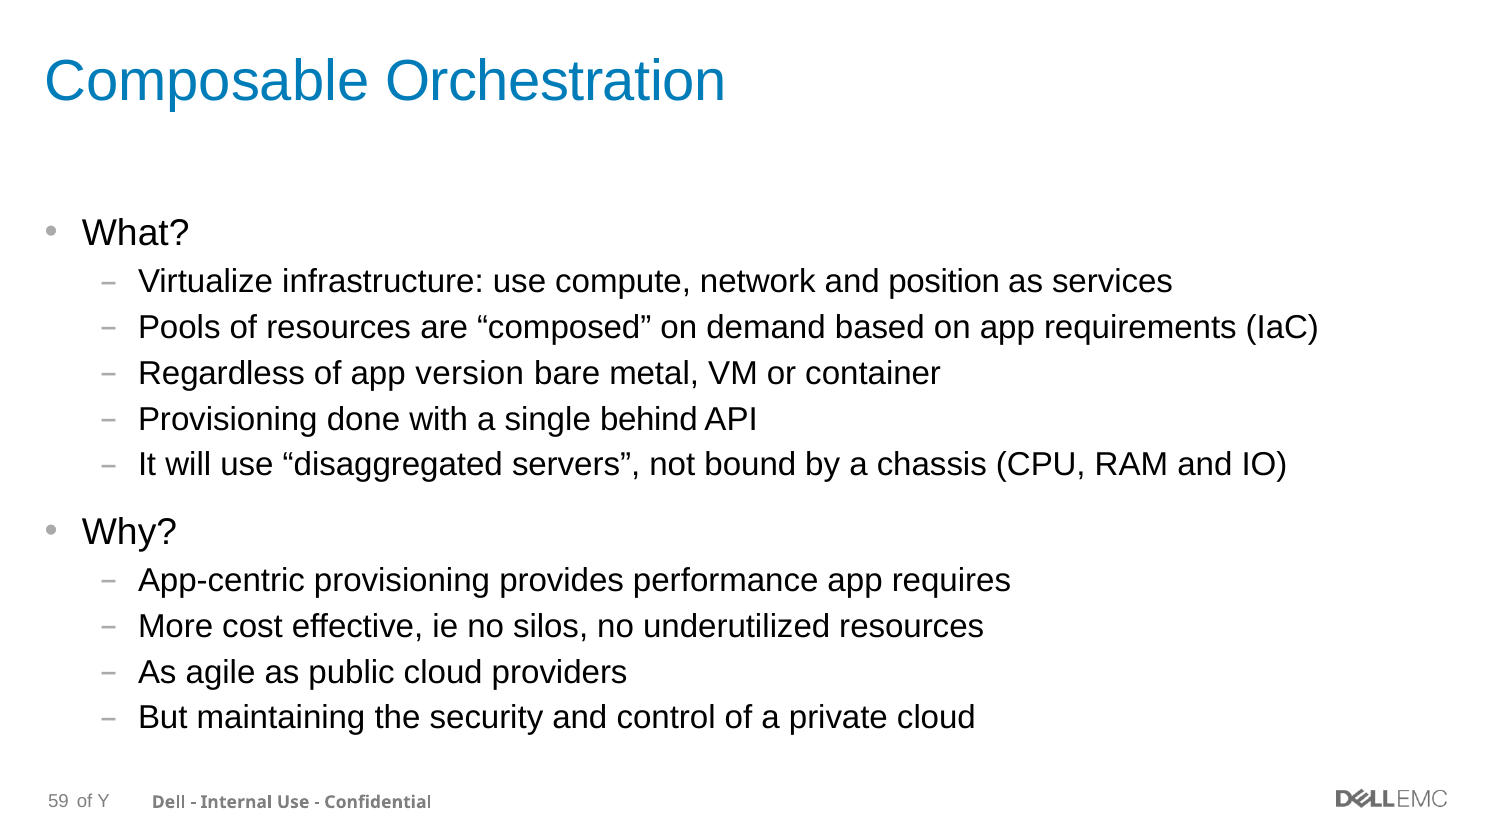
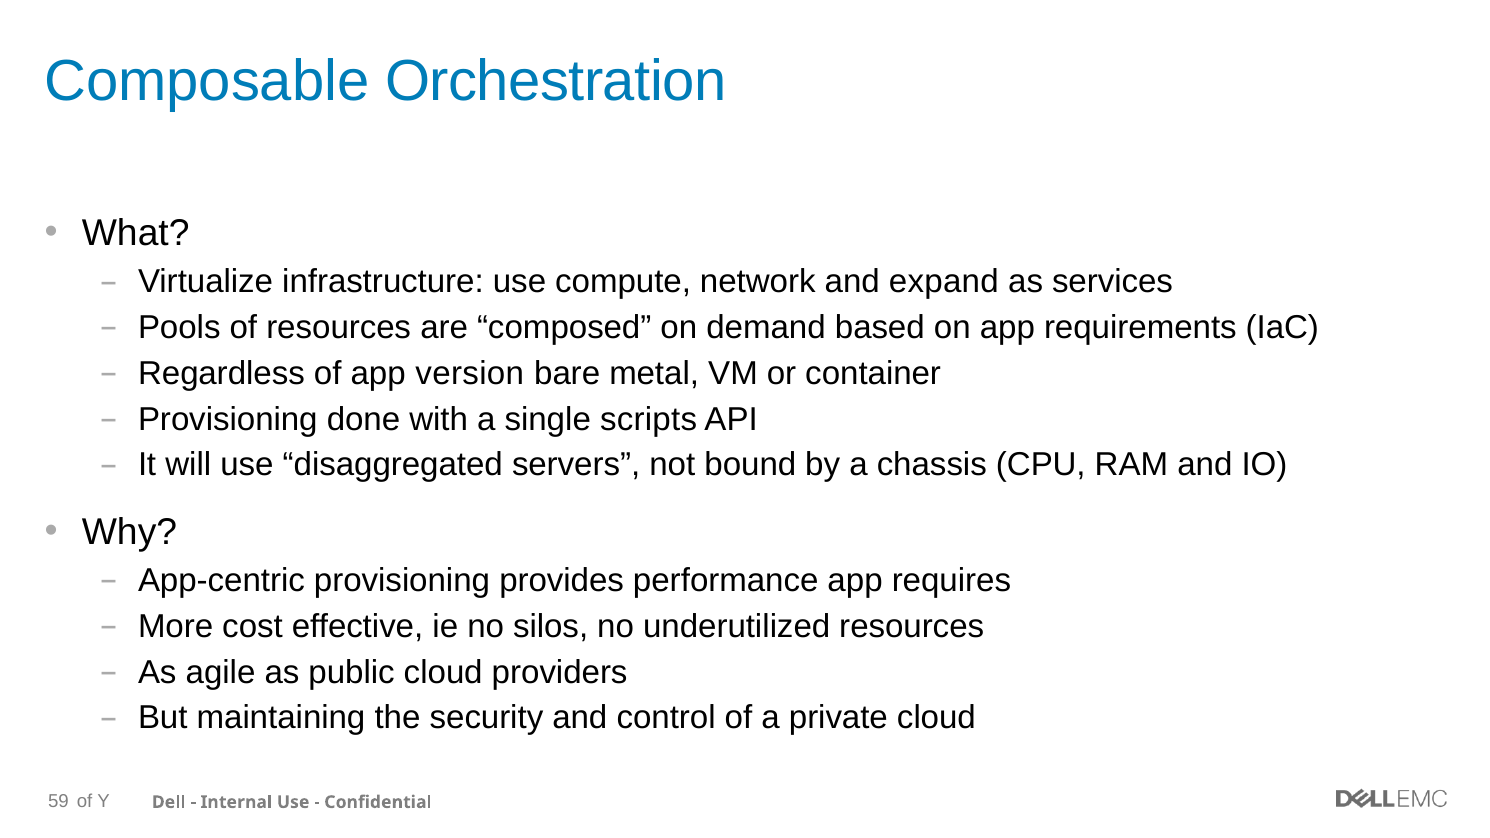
position: position -> expand (944, 282)
behind: behind -> scripts (649, 419)
